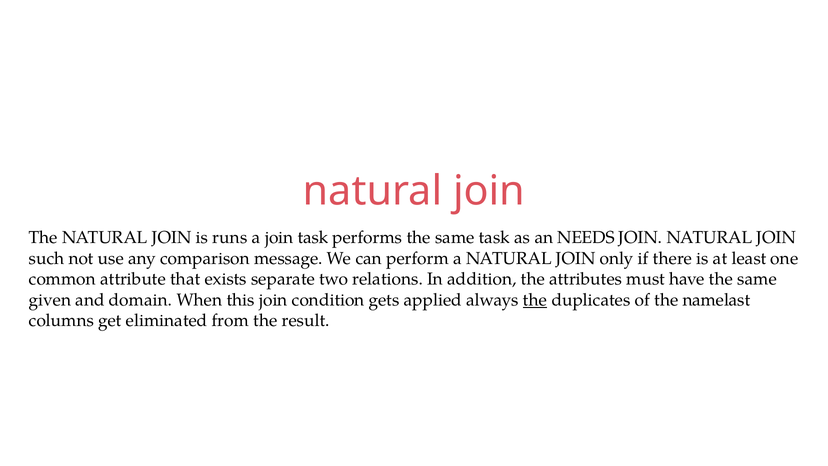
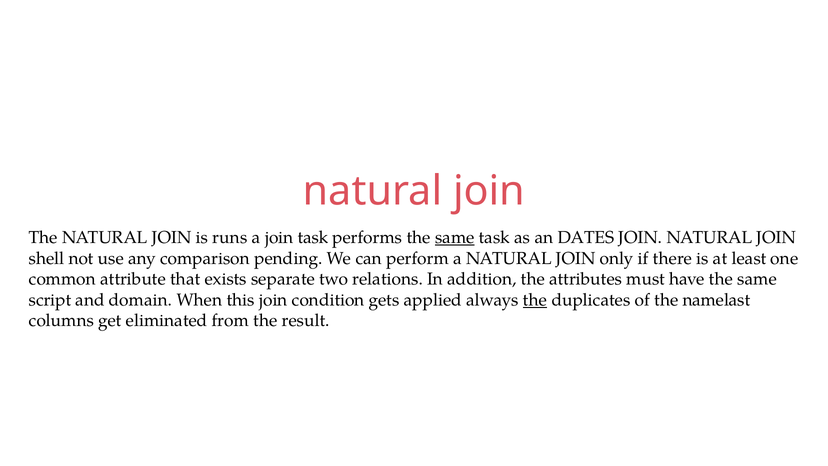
same underline: none -> present (455, 238)
NEEDS: NEEDS -> DATES (586, 238)
such: such -> shell (47, 258)
message: message -> pending (288, 258)
given: given -> script (50, 300)
